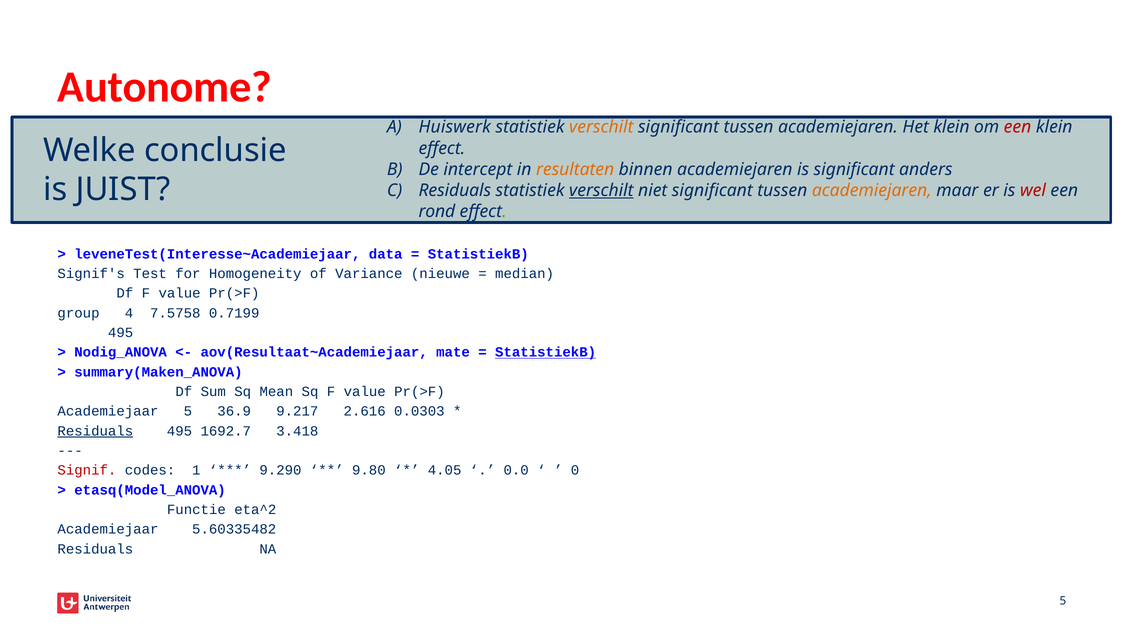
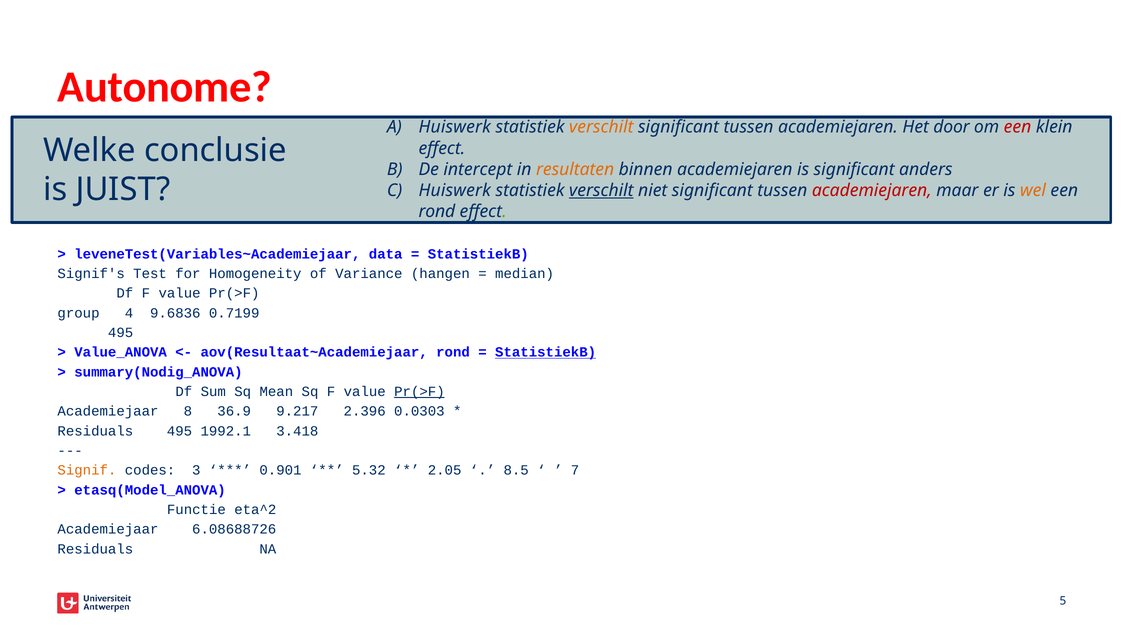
Het klein: klein -> door (952, 127)
Residuals: Residuals -> Huiswerk (455, 190)
academiejaren colour: orange -> red (872, 190)
wel colour: red -> orange (1033, 190)
leveneTest(Interesse~Academiejaar: leveneTest(Interesse~Academiejaar -> leveneTest(Variables~Academiejaar (217, 254)
nieuwe: nieuwe -> hangen (440, 273)
7.5758: 7.5758 -> 9.6836 (175, 313)
Nodig_ANOVA: Nodig_ANOVA -> Value_ANOVA (121, 352)
aov(Resultaat~Academiejaar mate: mate -> rond (453, 352)
summary(Maken_ANOVA: summary(Maken_ANOVA -> summary(Nodig_ANOVA (158, 372)
Pr(>F underline: none -> present (419, 391)
Academiejaar 5: 5 -> 8 (188, 411)
2.616: 2.616 -> 2.396 (365, 411)
Residuals underline: present -> none (95, 431)
1692.7: 1692.7 -> 1992.1 (226, 431)
Signif colour: red -> orange (87, 470)
1: 1 -> 3 (196, 470)
9.290: 9.290 -> 0.901 (280, 470)
9.80: 9.80 -> 5.32 (369, 470)
4.05: 4.05 -> 2.05 (445, 470)
0.0: 0.0 -> 8.5 (516, 470)
0: 0 -> 7 (575, 470)
5.60335482: 5.60335482 -> 6.08688726 (234, 529)
